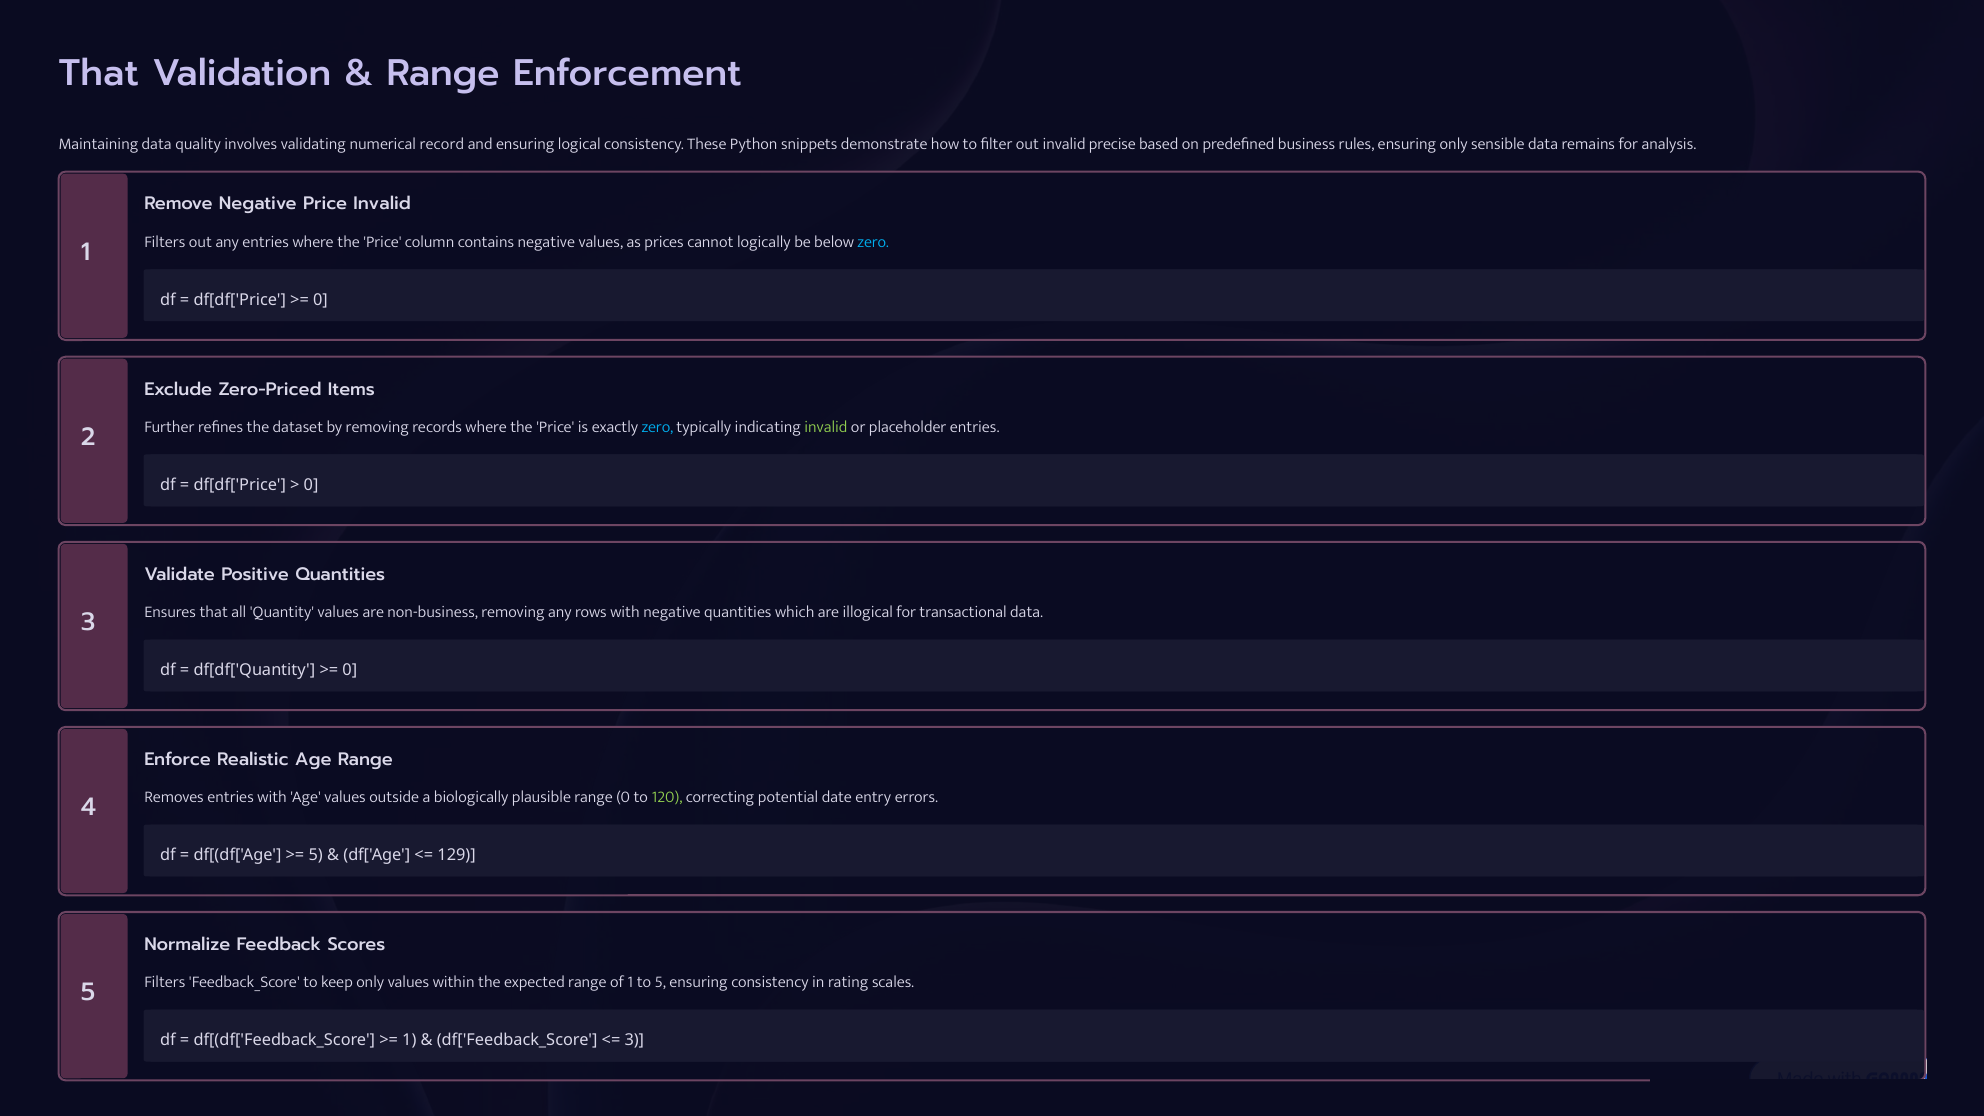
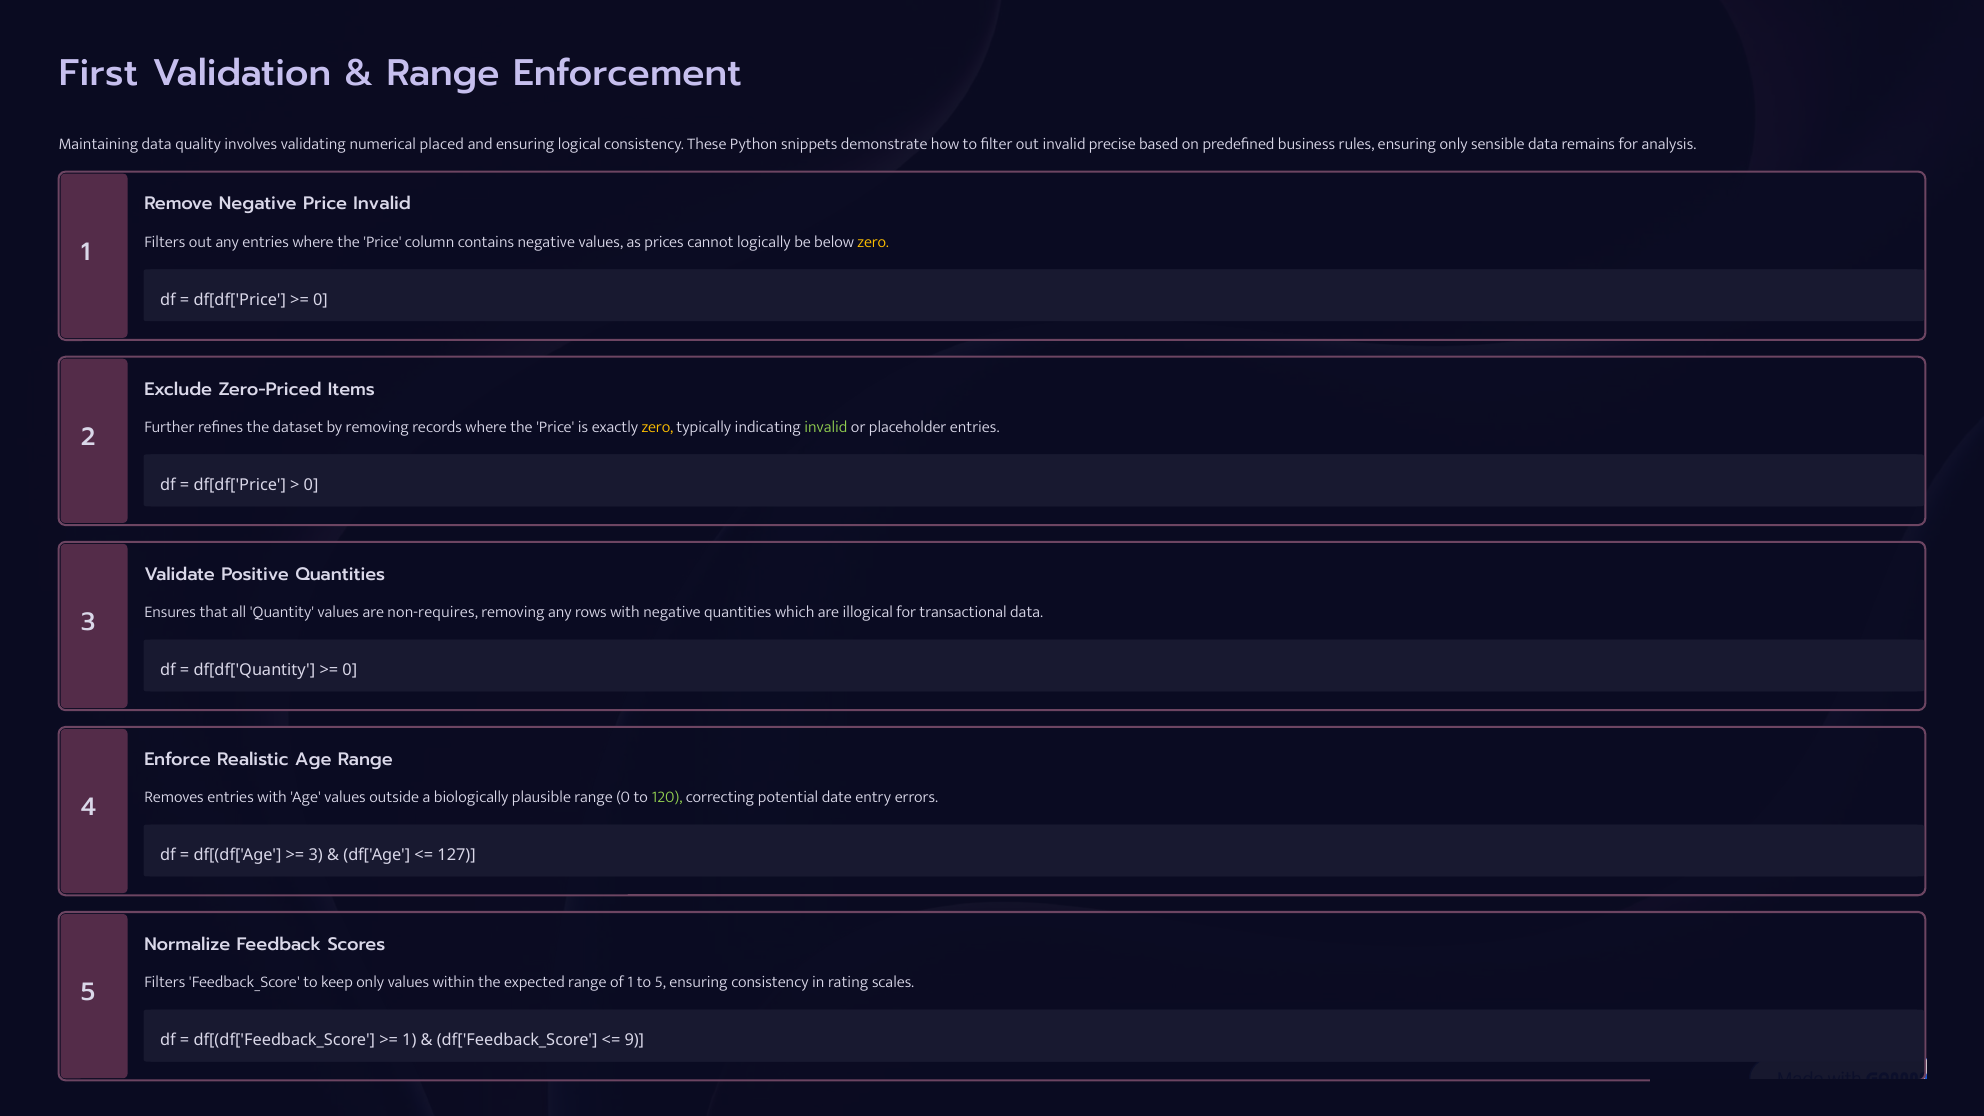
That: That -> First (99, 73)
record: record -> placed (442, 144)
zero colour: light blue -> yellow (873, 242)
zero colour: light blue -> yellow (657, 427)
non-business: non-business -> non-requires (433, 612)
5: 5 -> 3 (316, 855)
129: 129 -> 127 (457, 855)
3: 3 -> 9 (634, 1040)
